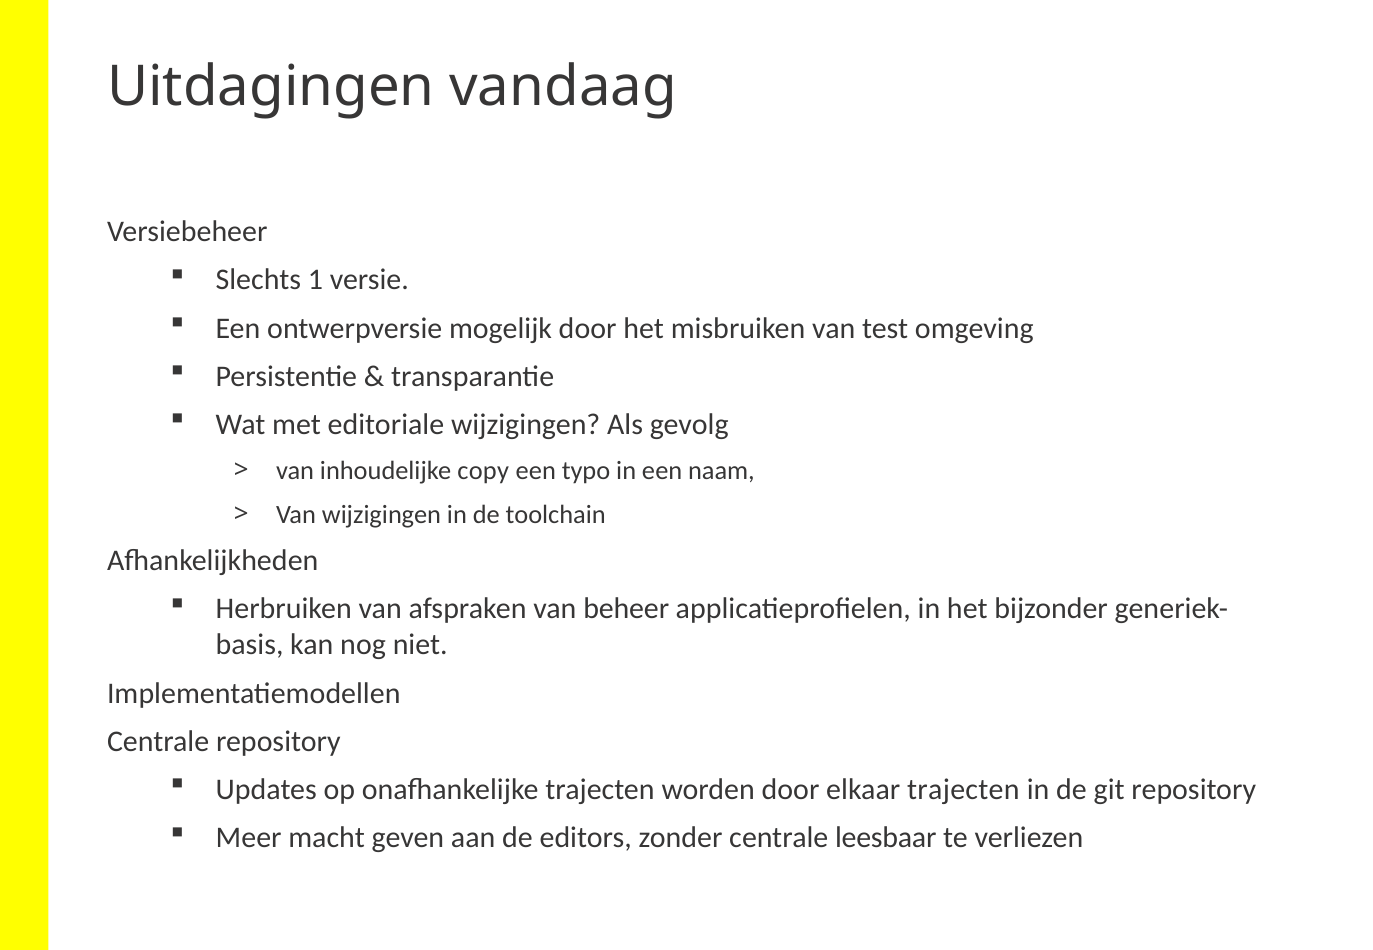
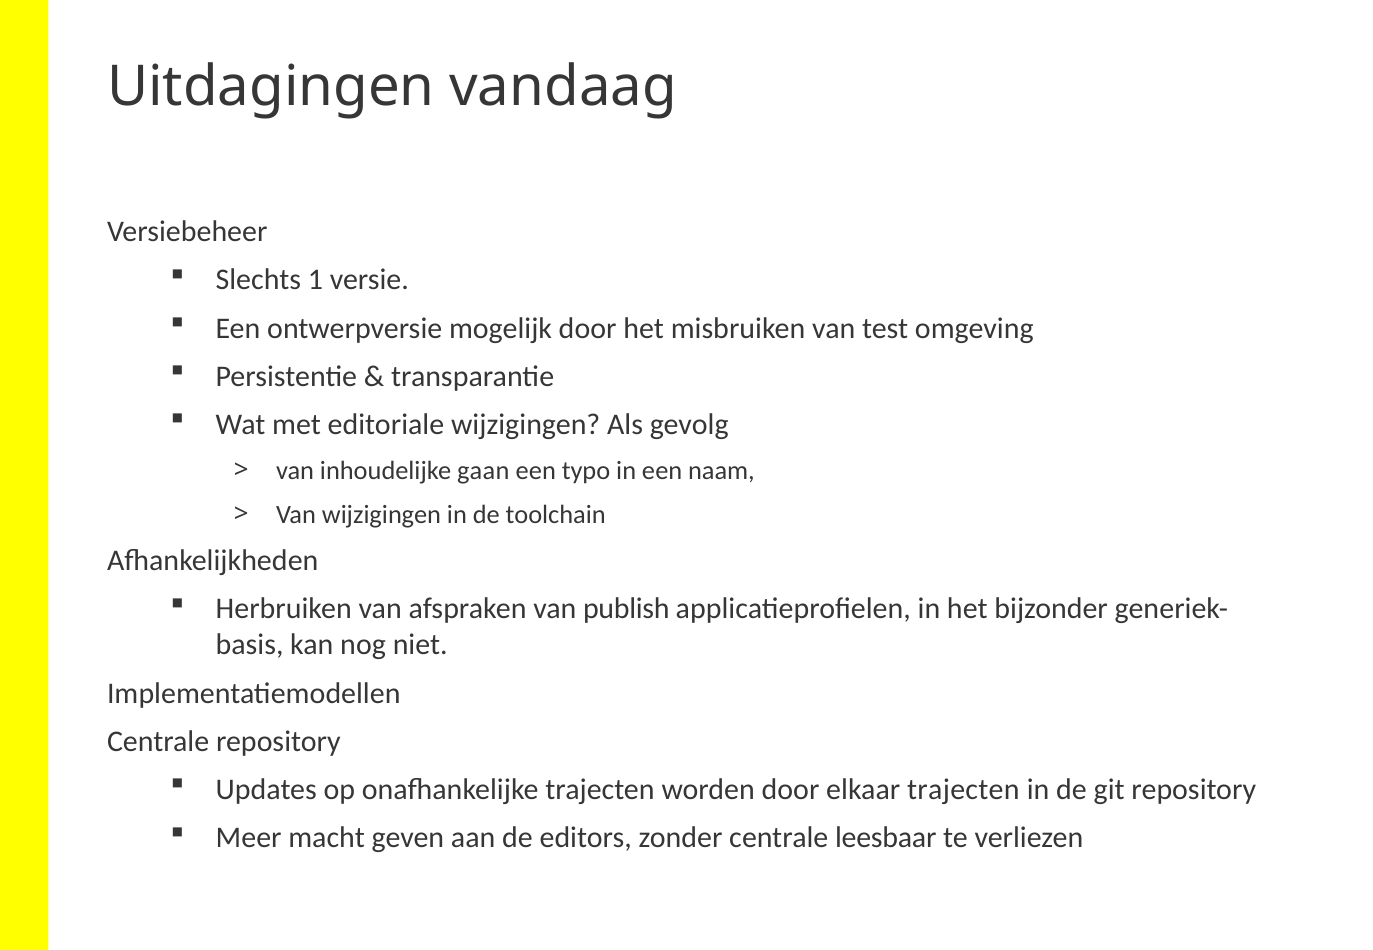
copy: copy -> gaan (483, 471)
beheer: beheer -> publish (626, 609)
